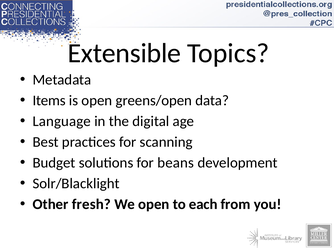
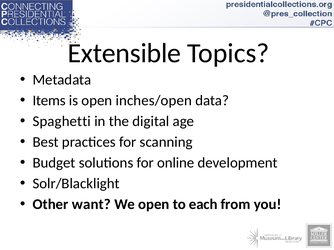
greens/open: greens/open -> inches/open (154, 101)
Language: Language -> Spaghetti (62, 122)
beans: beans -> online (176, 163)
fresh: fresh -> want (91, 205)
